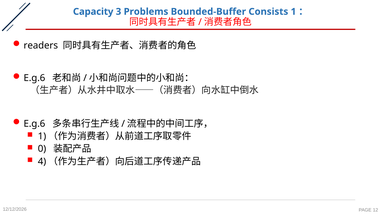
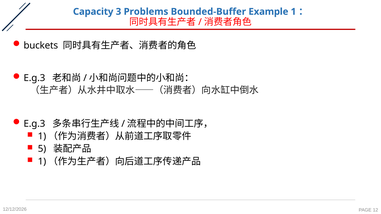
Consists: Consists -> Example (268, 12)
readers: readers -> buckets (41, 45)
E.g.6: E.g.6 -> E.g.3 (34, 78)
E.g.6: E.g.6 -> E.g.3 (34, 124)
0: 0 -> 5 (42, 149)
4: 4 -> 1 (42, 162)
